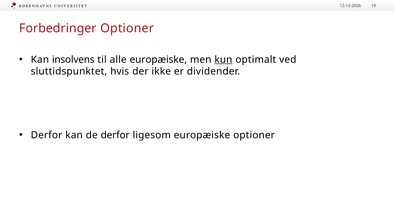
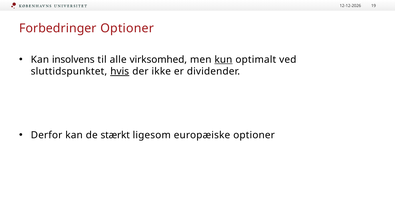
alle europæiske: europæiske -> virksomhed (158, 60)
hvis underline: none -> present (120, 71)
de derfor: derfor -> stærkt (115, 135)
